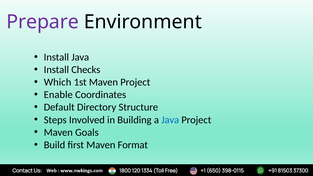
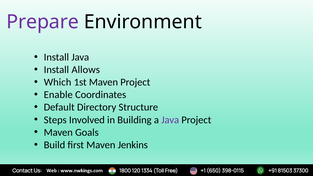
Checks: Checks -> Allows (86, 70)
Java colour: blue -> purple (170, 120)
Format: Format -> Jenkins (133, 145)
